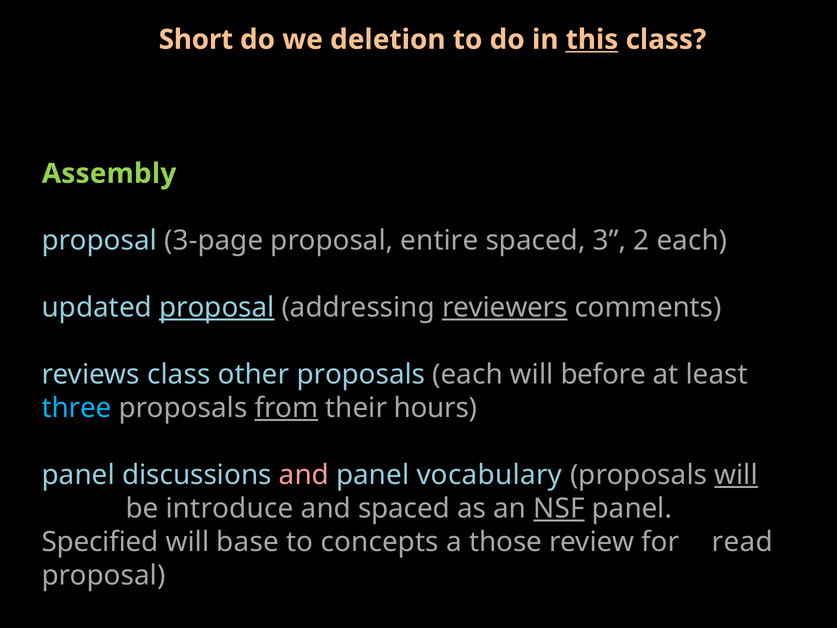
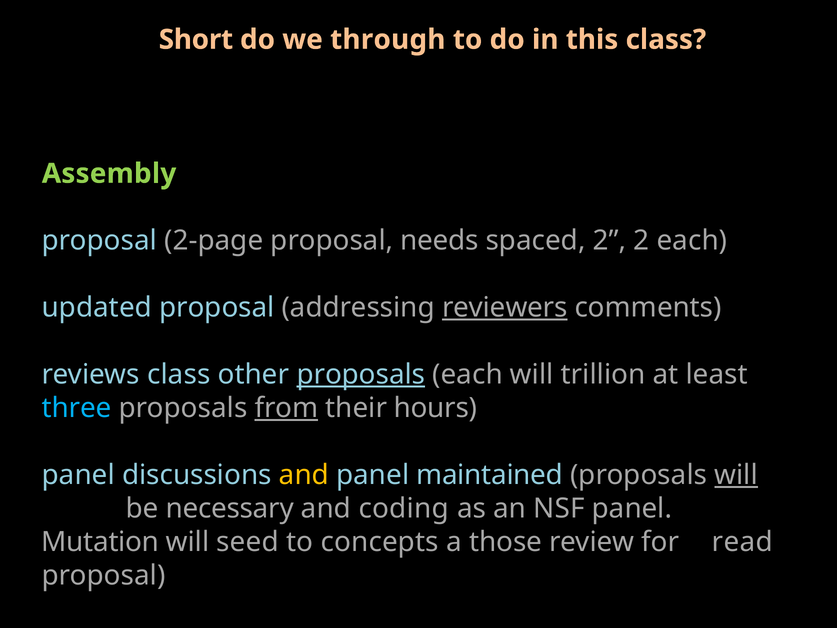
deletion: deletion -> through (388, 40)
this underline: present -> none (592, 40)
3-page: 3-page -> 2-page (214, 240)
entire: entire -> needs (440, 240)
spaced 3: 3 -> 2 (609, 240)
proposal underline: present -> none (217, 307)
proposals underline: none -> present (361, 374)
before: before -> trillion (603, 374)
and colour: pink -> yellow (304, 475)
vocabulary: vocabulary -> maintained (490, 475)
introduce: introduce -> necessary (230, 508)
and spaced: spaced -> coding (404, 508)
NSF underline: present -> none (559, 508)
Speciﬁed: Speciﬁed -> Mutation (100, 542)
base: base -> seed (248, 542)
